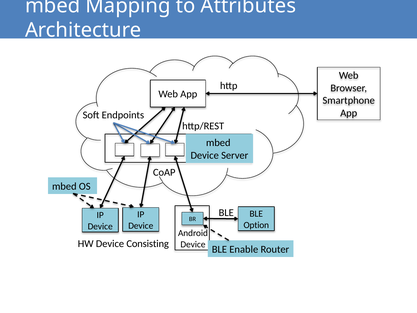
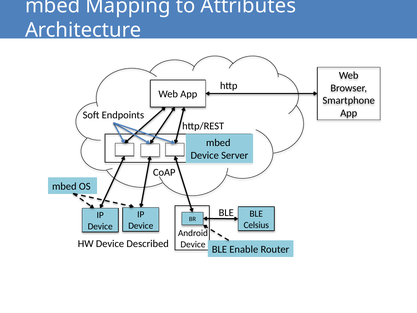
Option: Option -> Celsius (256, 225)
Consisting: Consisting -> Described (148, 244)
